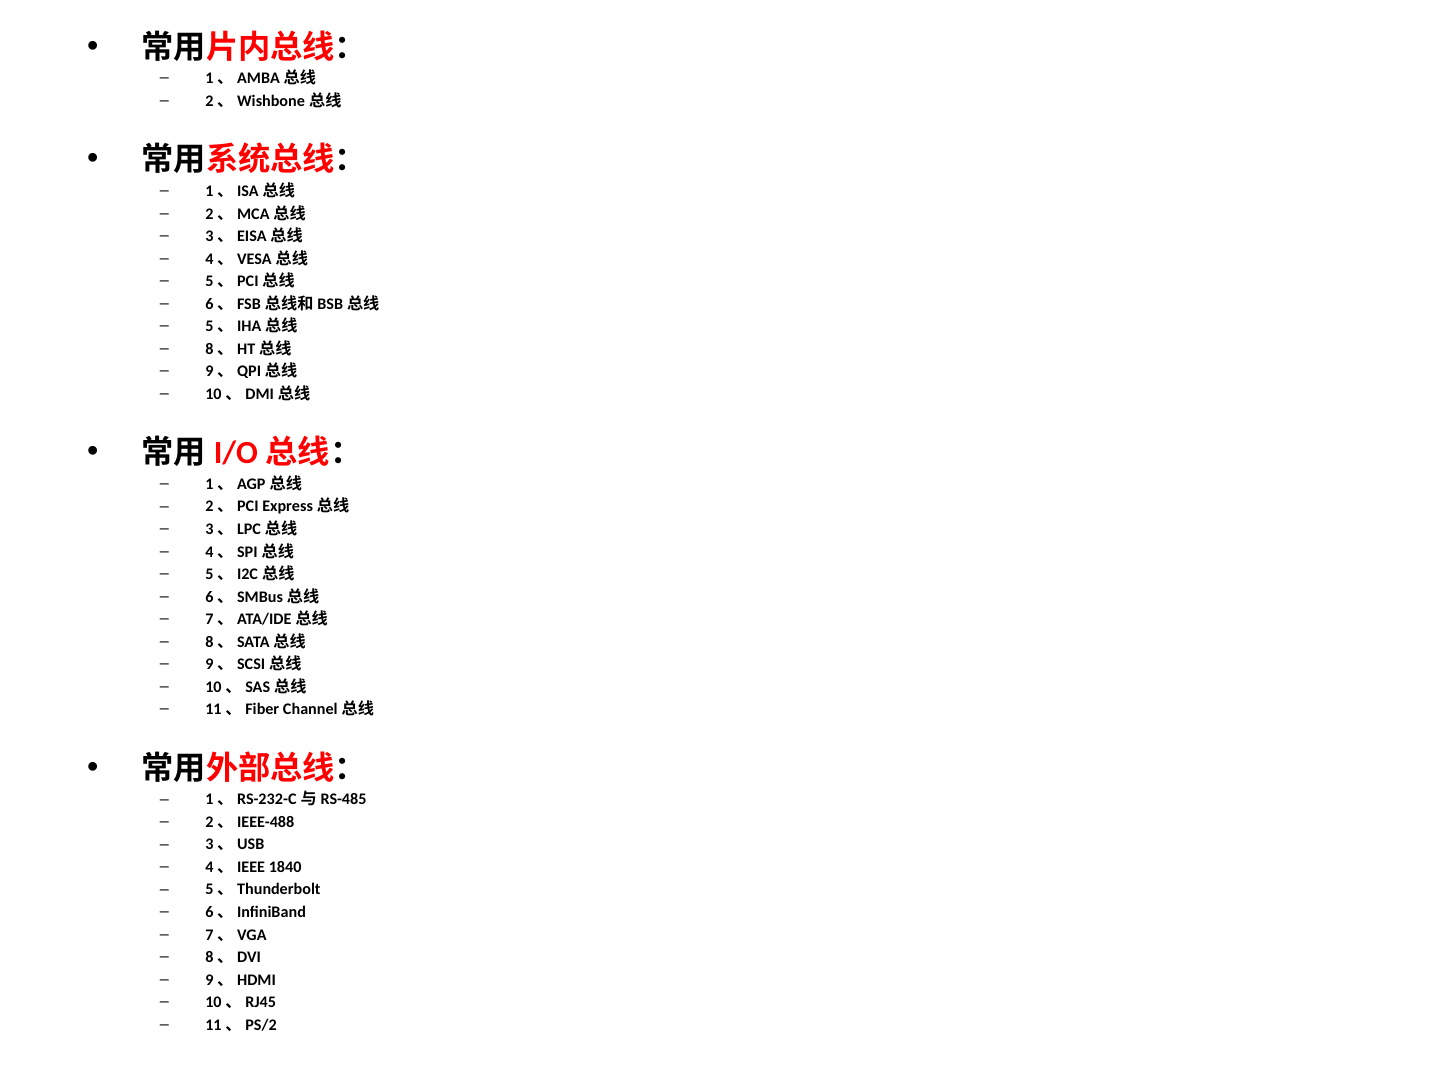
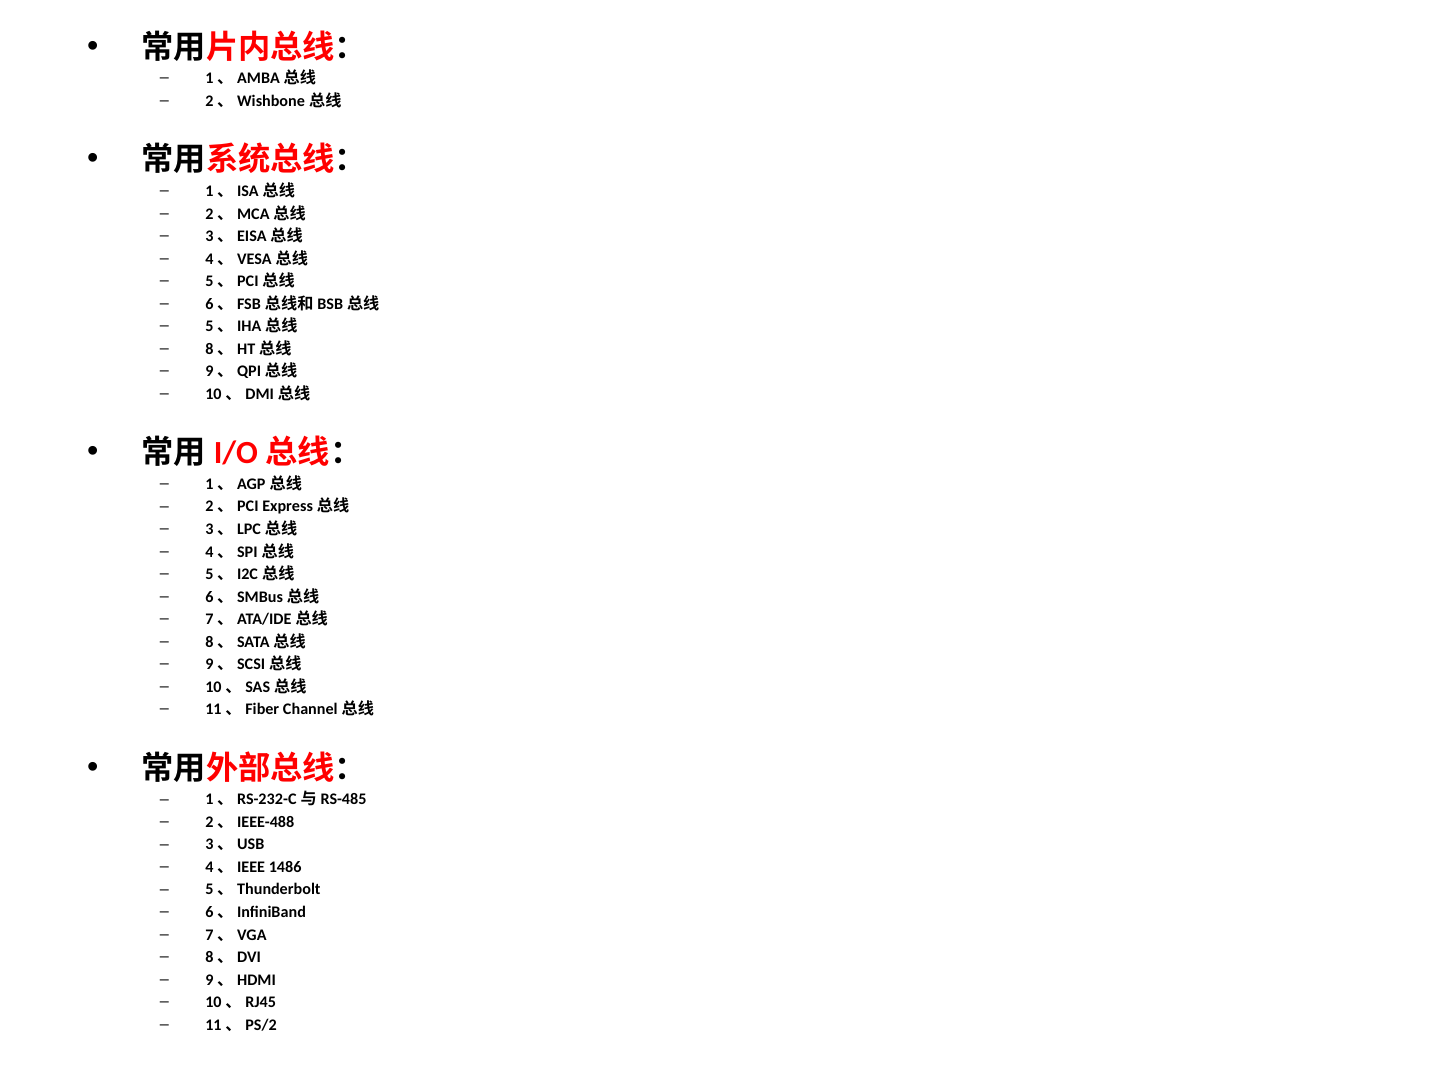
1840: 1840 -> 1486 (285, 868)
